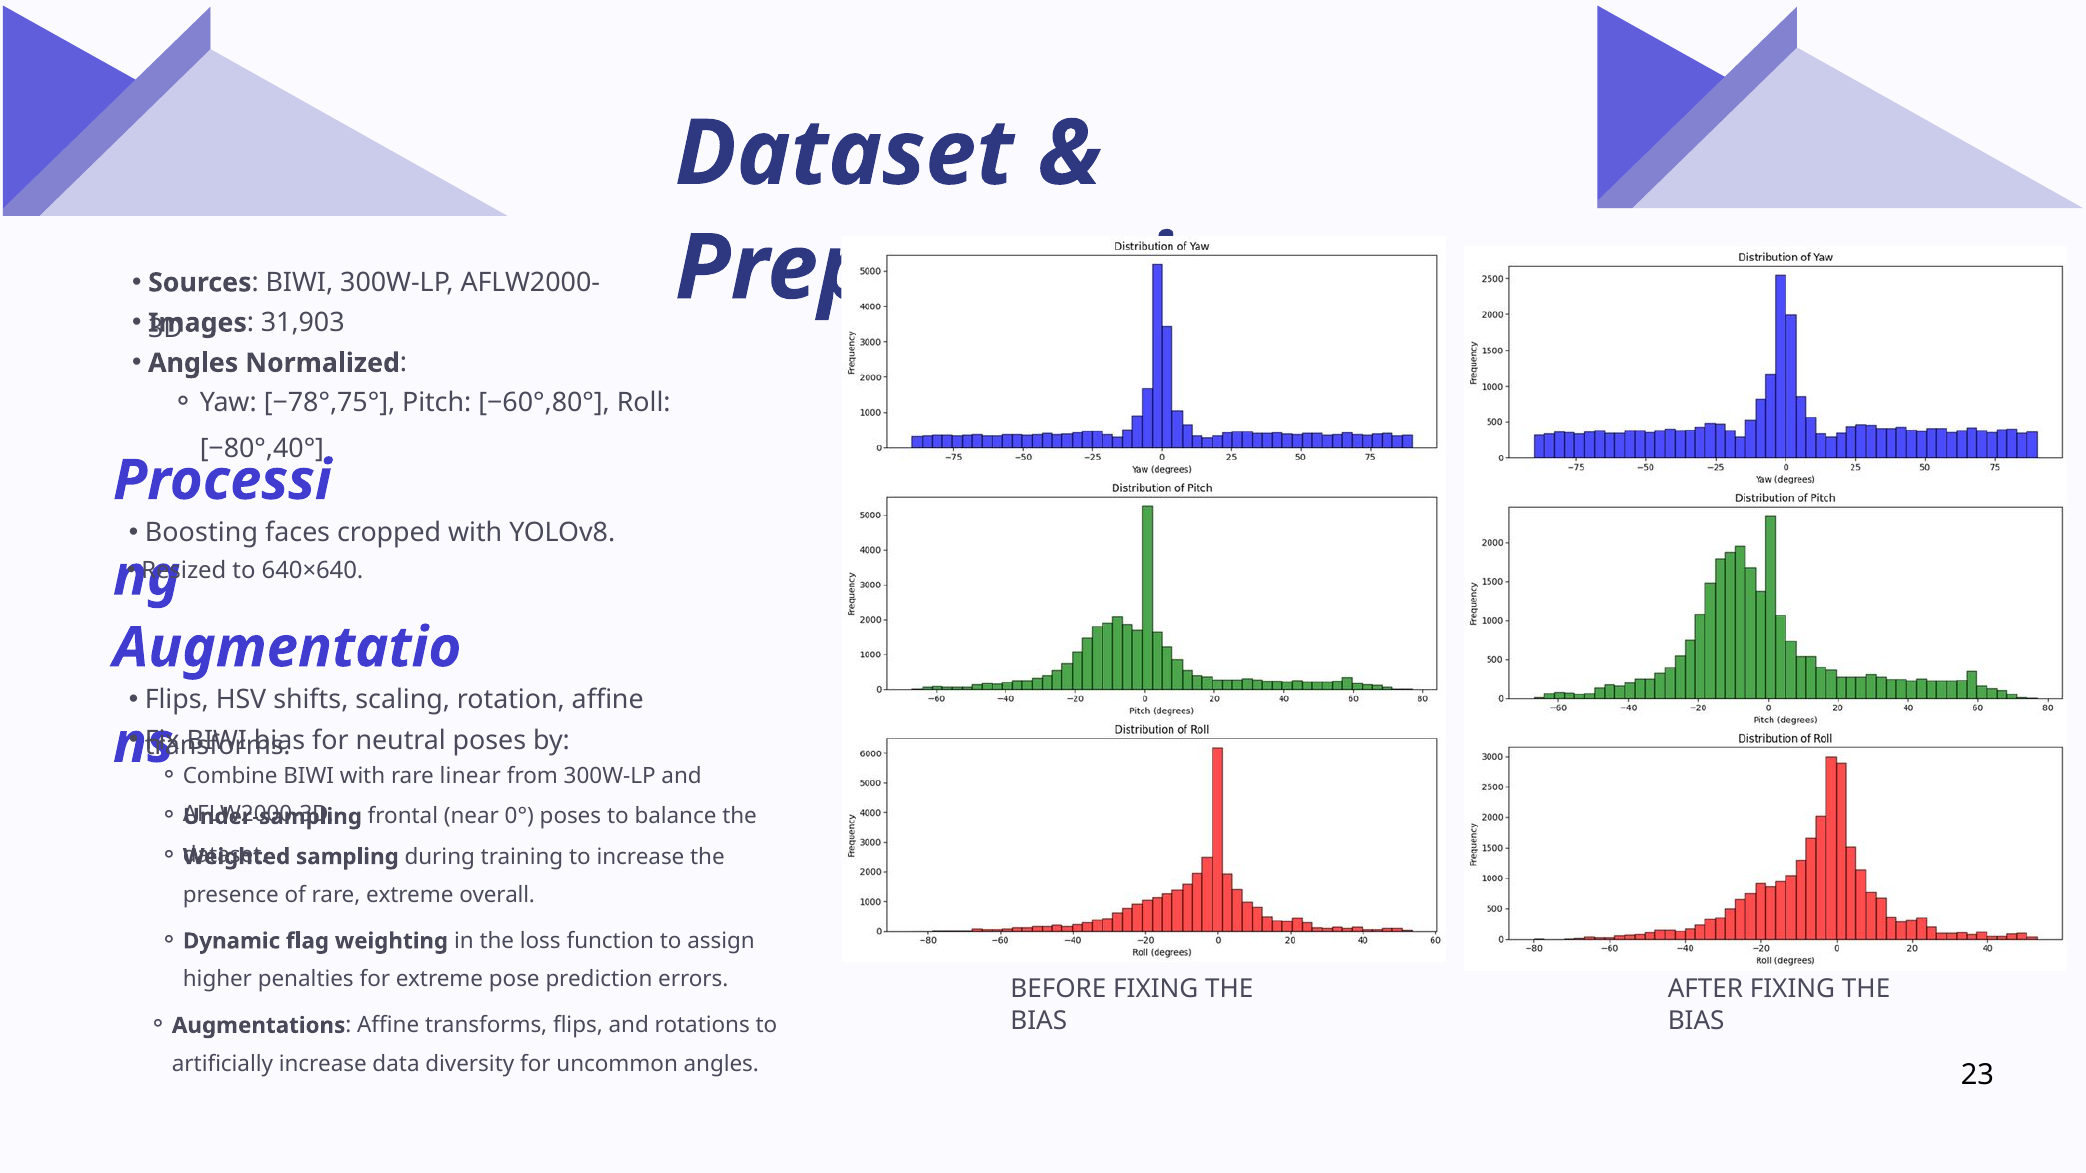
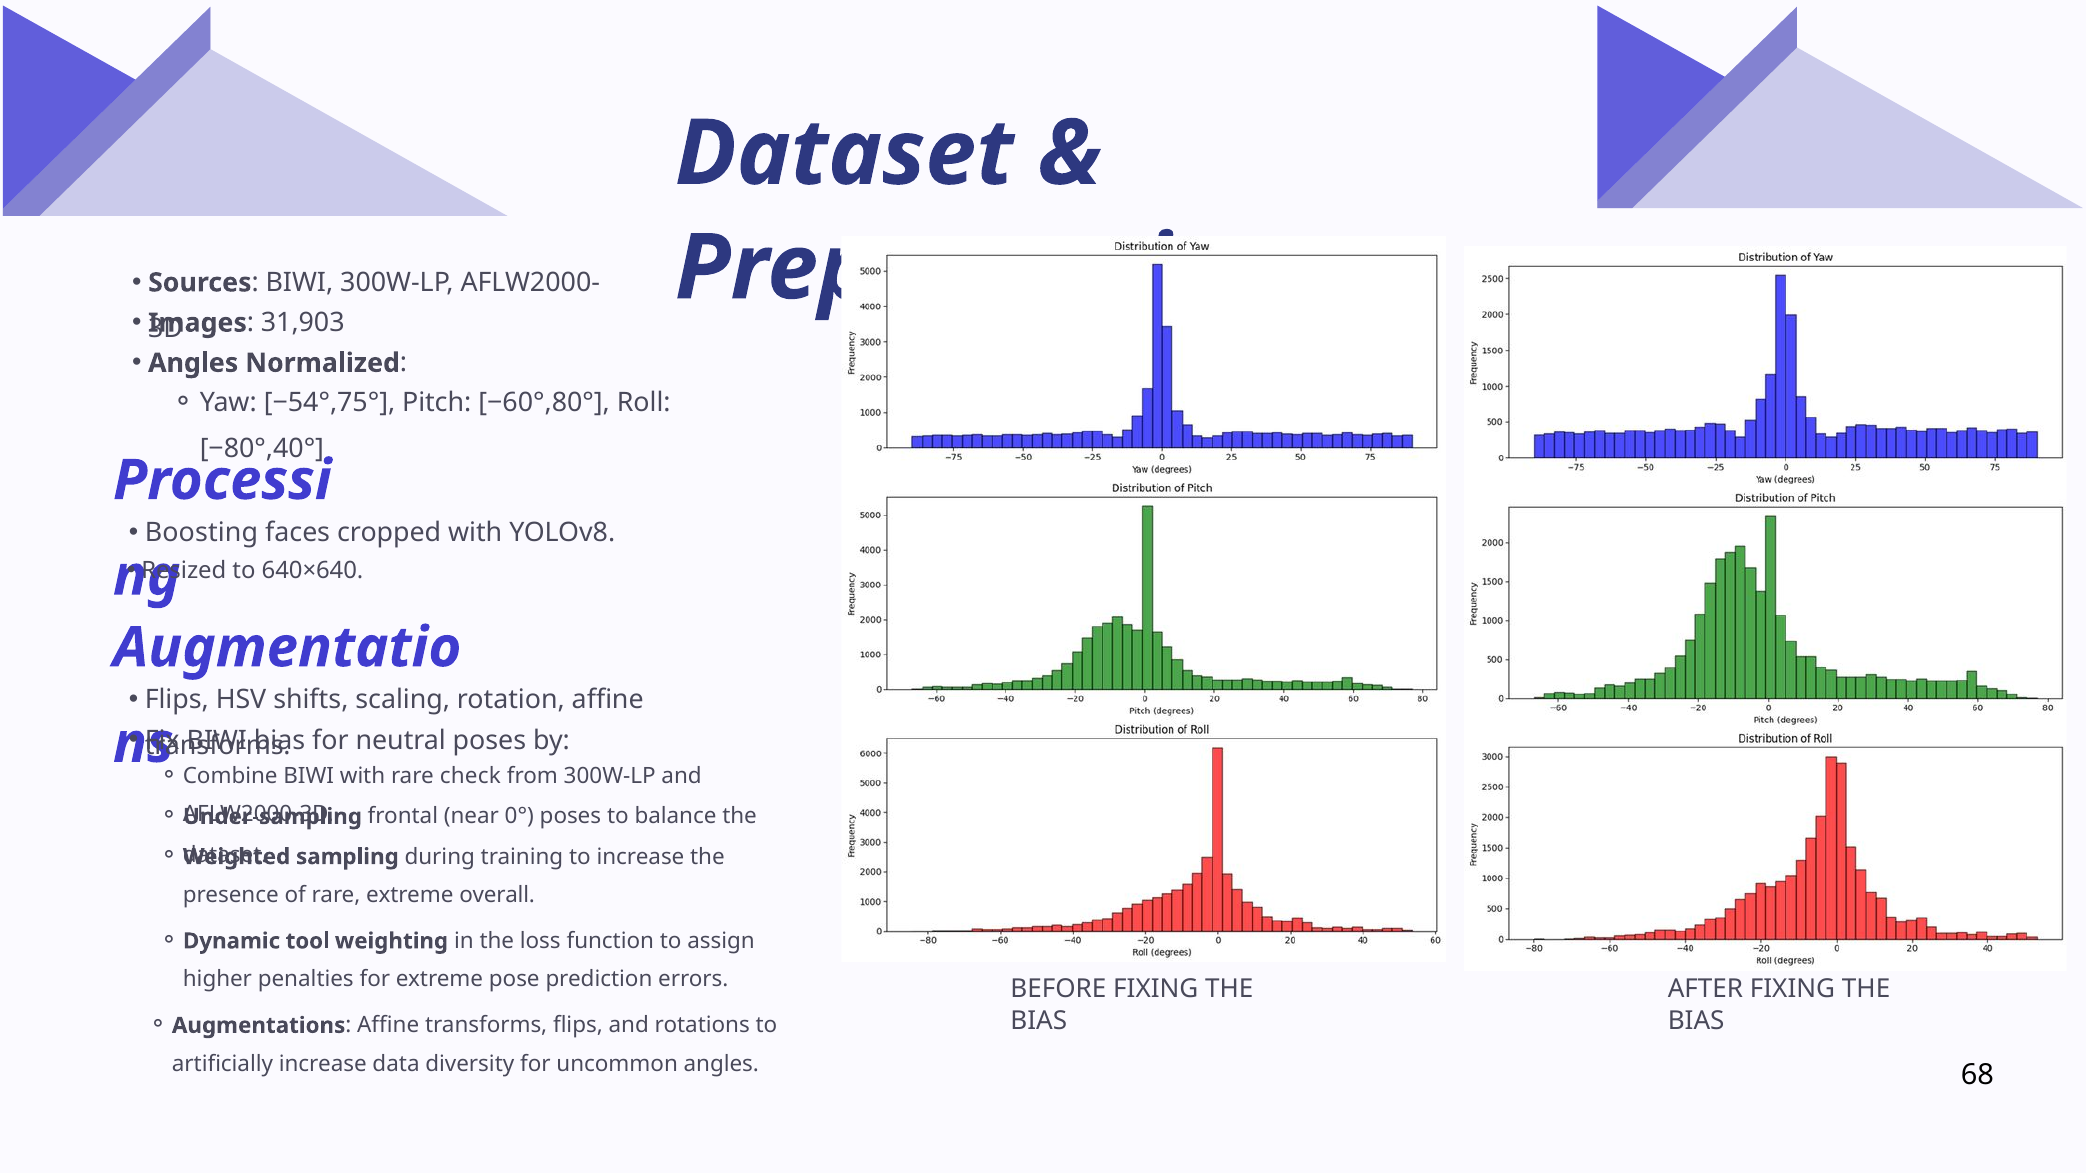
−78°,75°: −78°,75° -> −54°,75° (330, 403)
linear: linear -> check (470, 777)
flag: flag -> tool (308, 941)
23: 23 -> 68 (1977, 1076)
